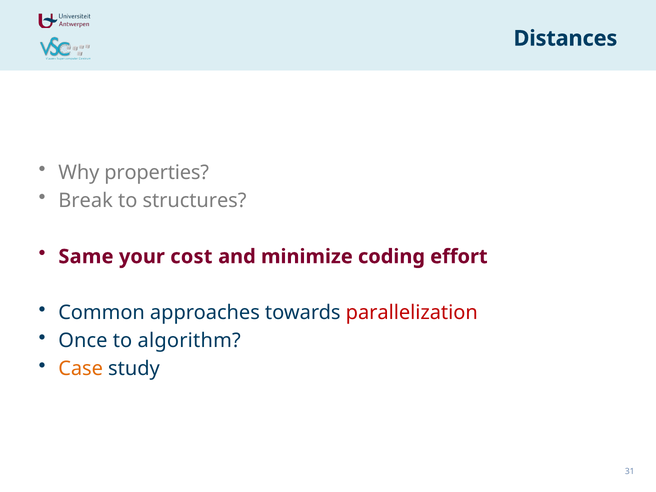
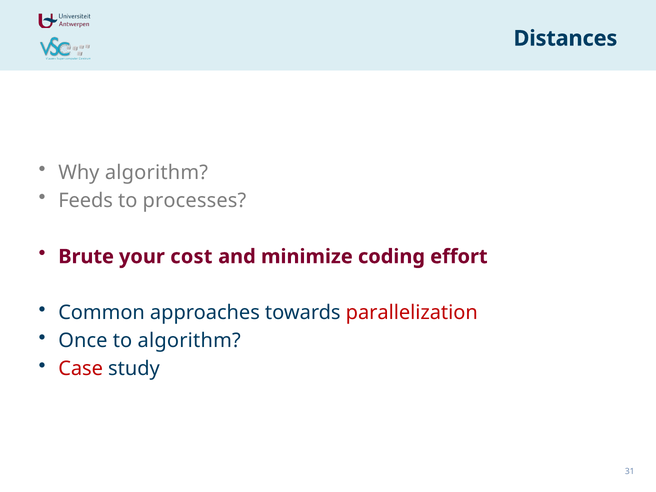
Why properties: properties -> algorithm (156, 172)
Break: Break -> Feeds (86, 201)
structures: structures -> processes (194, 201)
Same: Same -> Brute (86, 257)
Case colour: orange -> red (81, 369)
